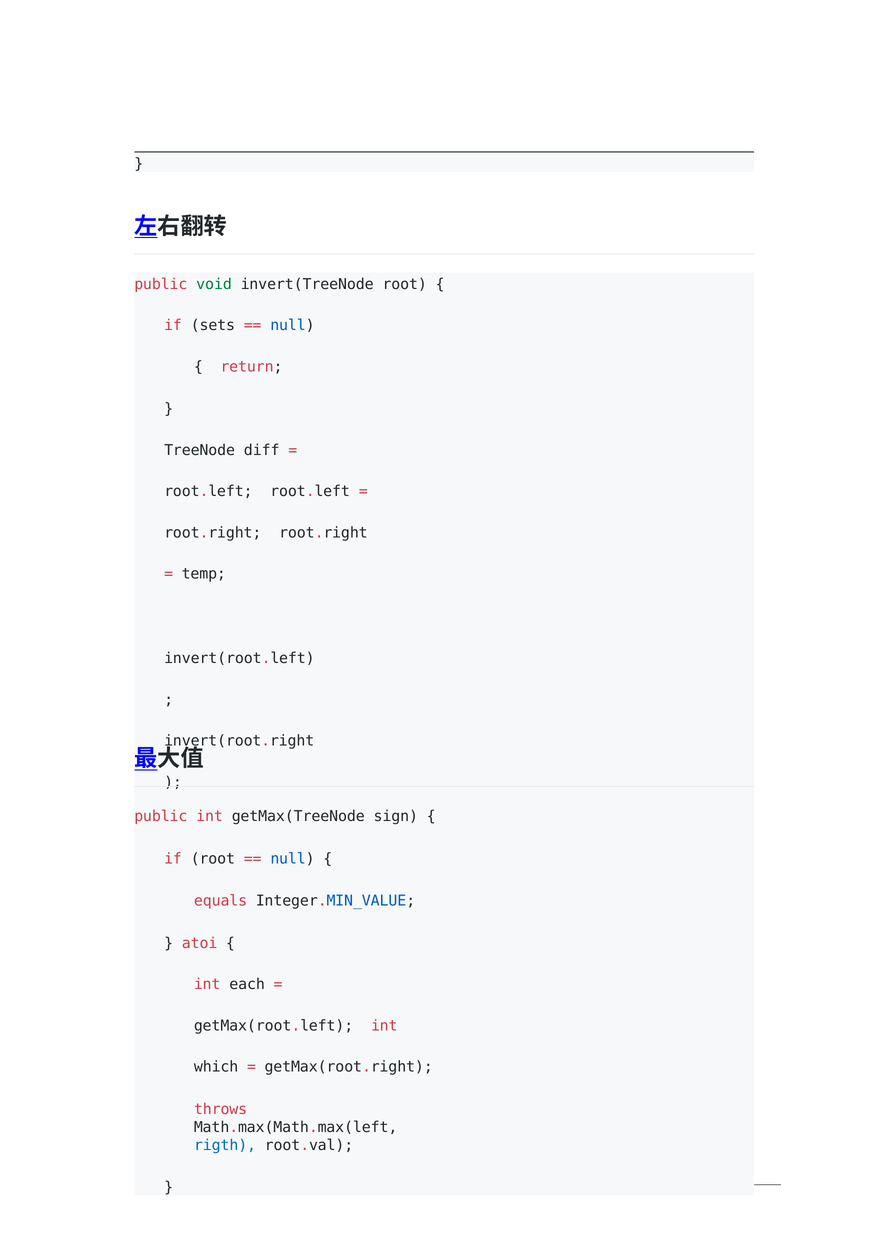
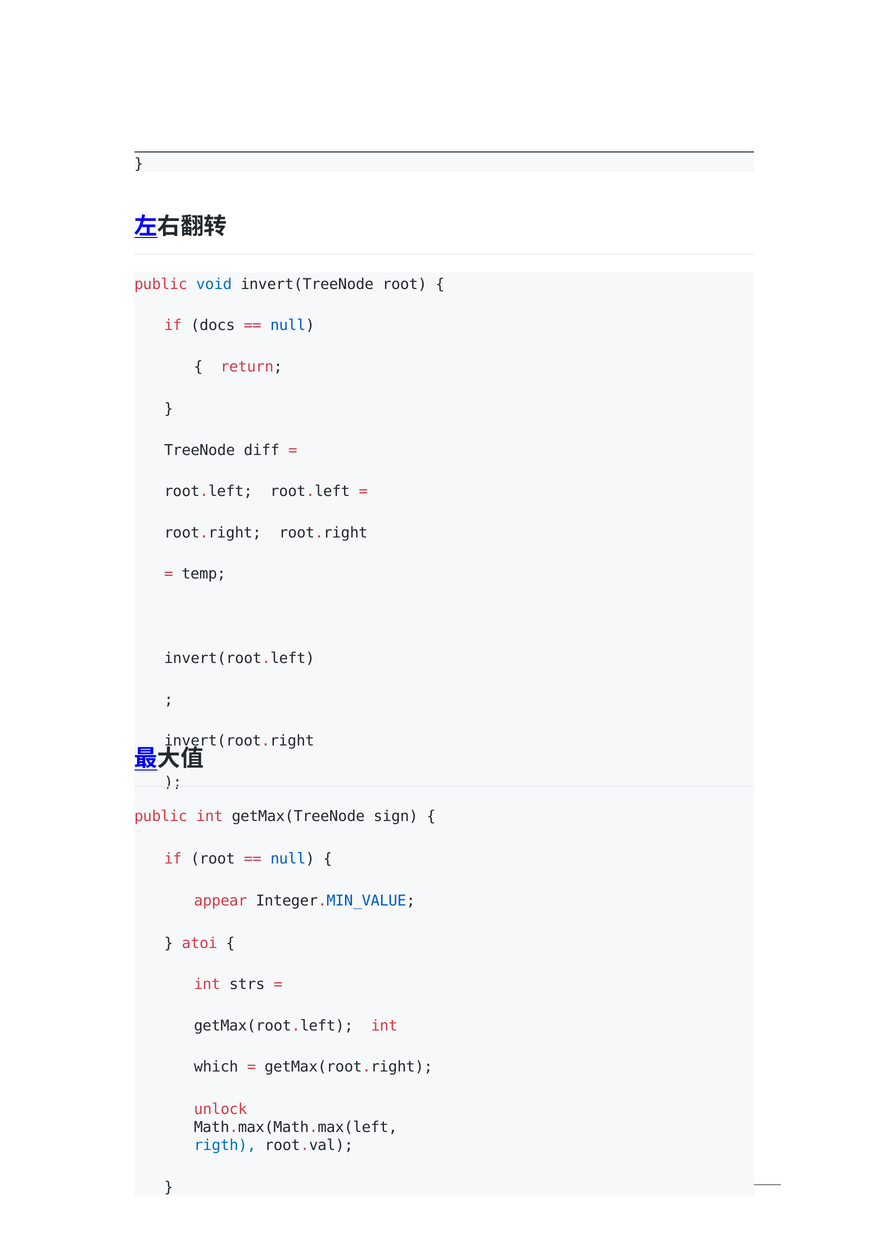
void colour: green -> blue (214, 284)
sets: sets -> docs (213, 325)
equals: equals -> appear (221, 901)
each: each -> strs (247, 984)
throws: throws -> unlock (221, 1109)
